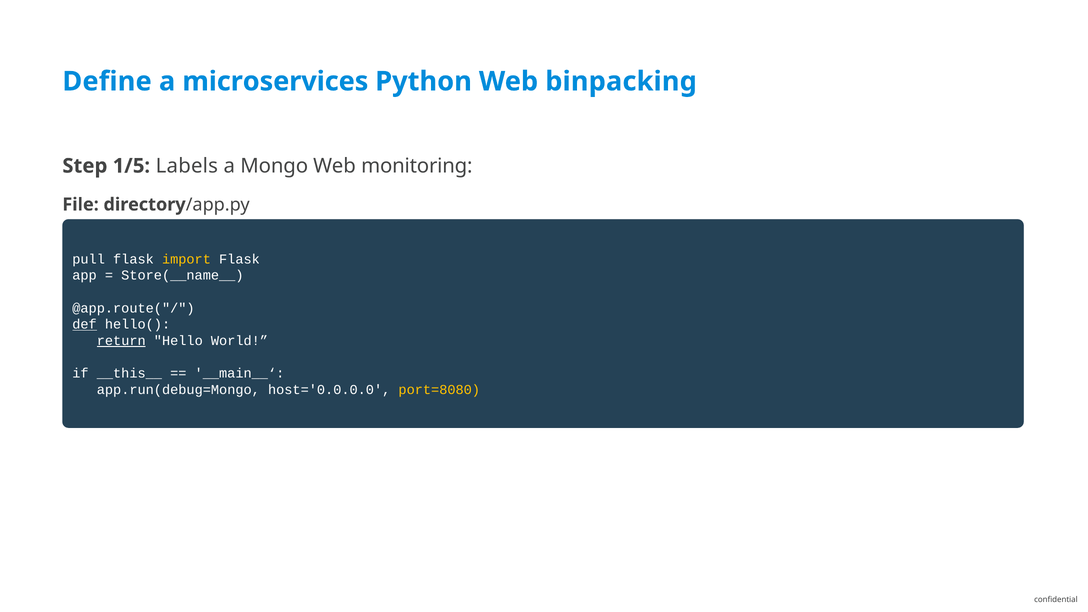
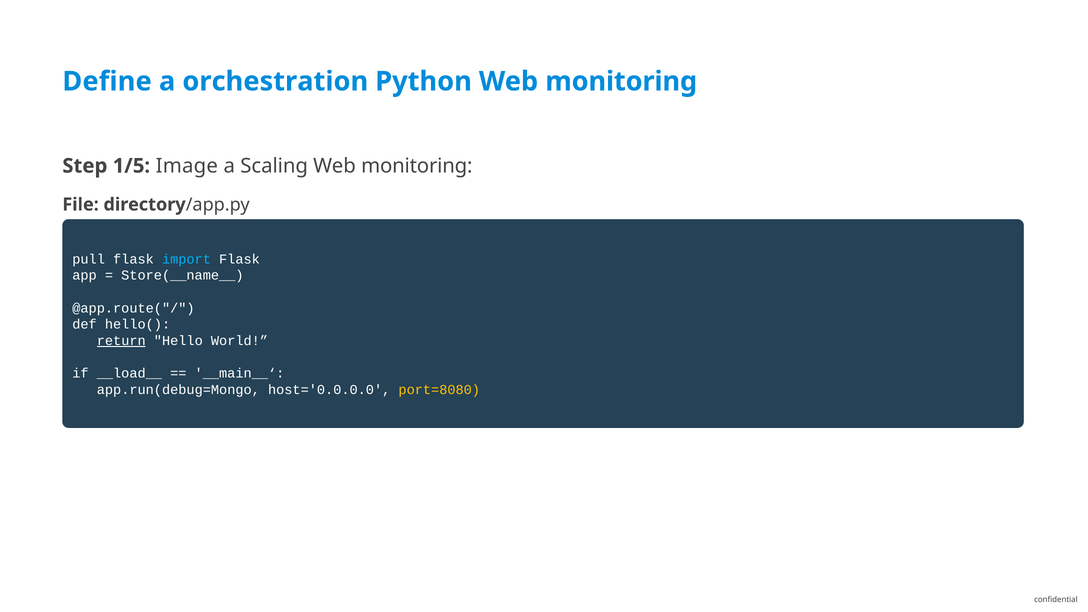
microservices: microservices -> orchestration (275, 81)
Python Web binpacking: binpacking -> monitoring (621, 81)
Labels: Labels -> Image (187, 166)
Mongo: Mongo -> Scaling (274, 166)
import colour: yellow -> light blue (186, 259)
def underline: present -> none (85, 324)
__this__: __this__ -> __load__ (129, 373)
